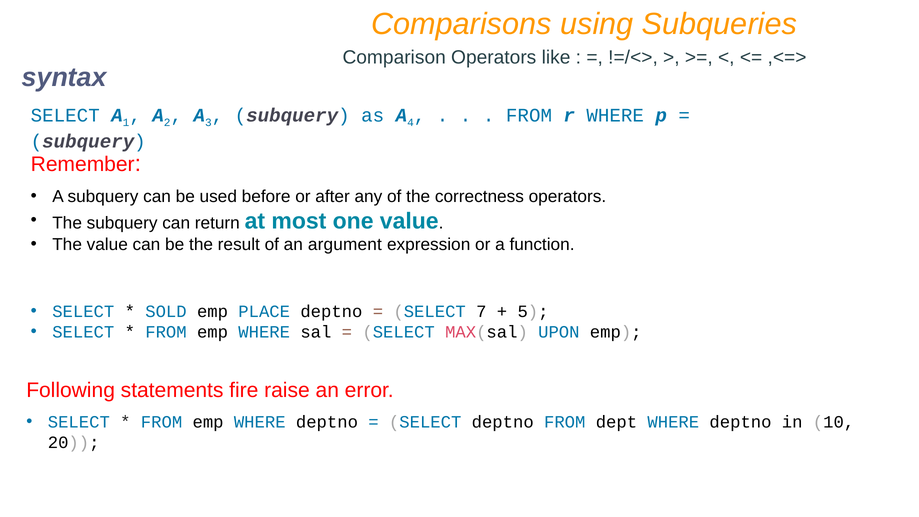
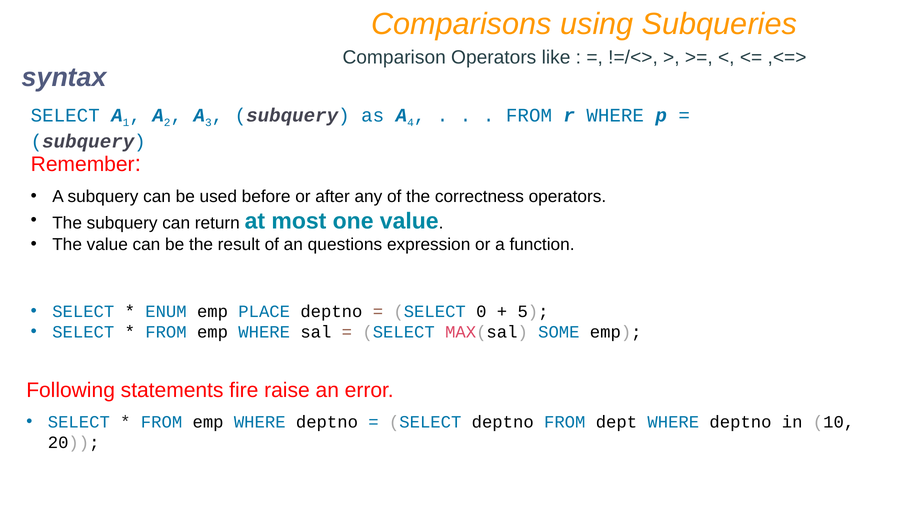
argument: argument -> questions (345, 245)
SOLD: SOLD -> ENUM (166, 312)
7: 7 -> 0 (481, 312)
UPON: UPON -> SOME (559, 332)
